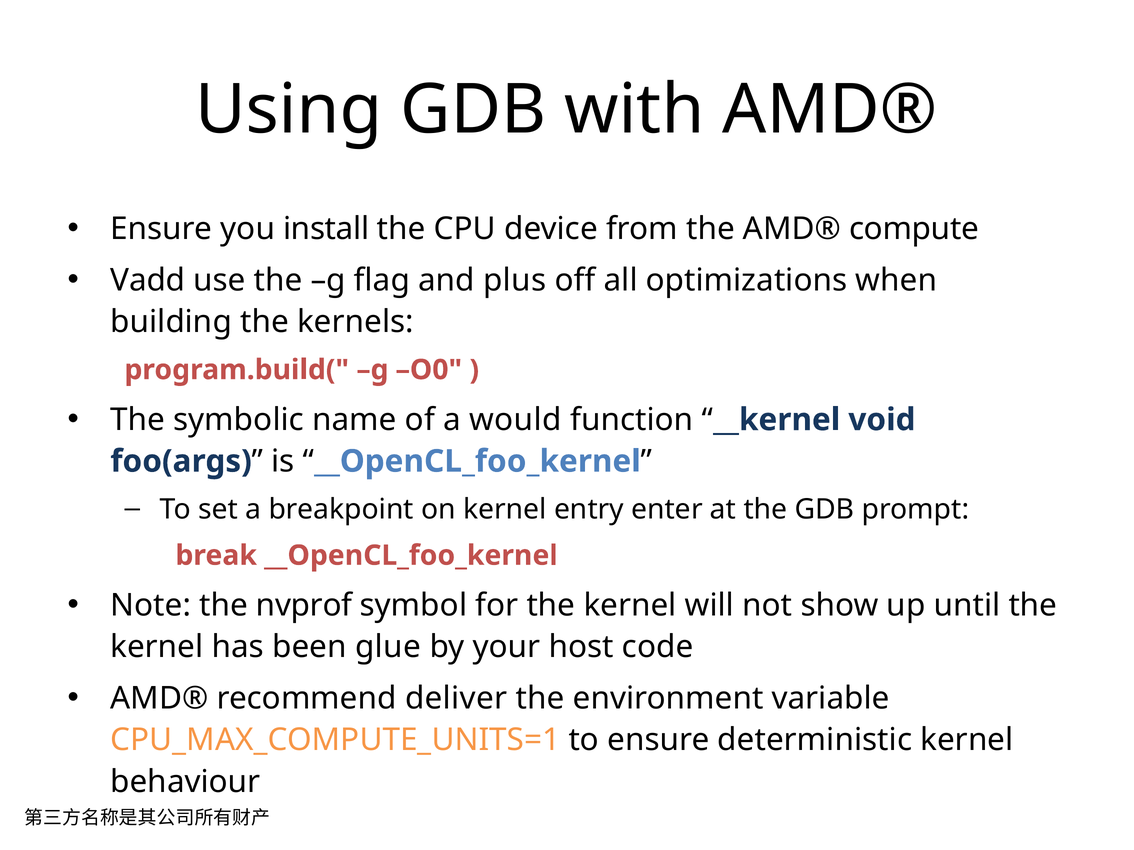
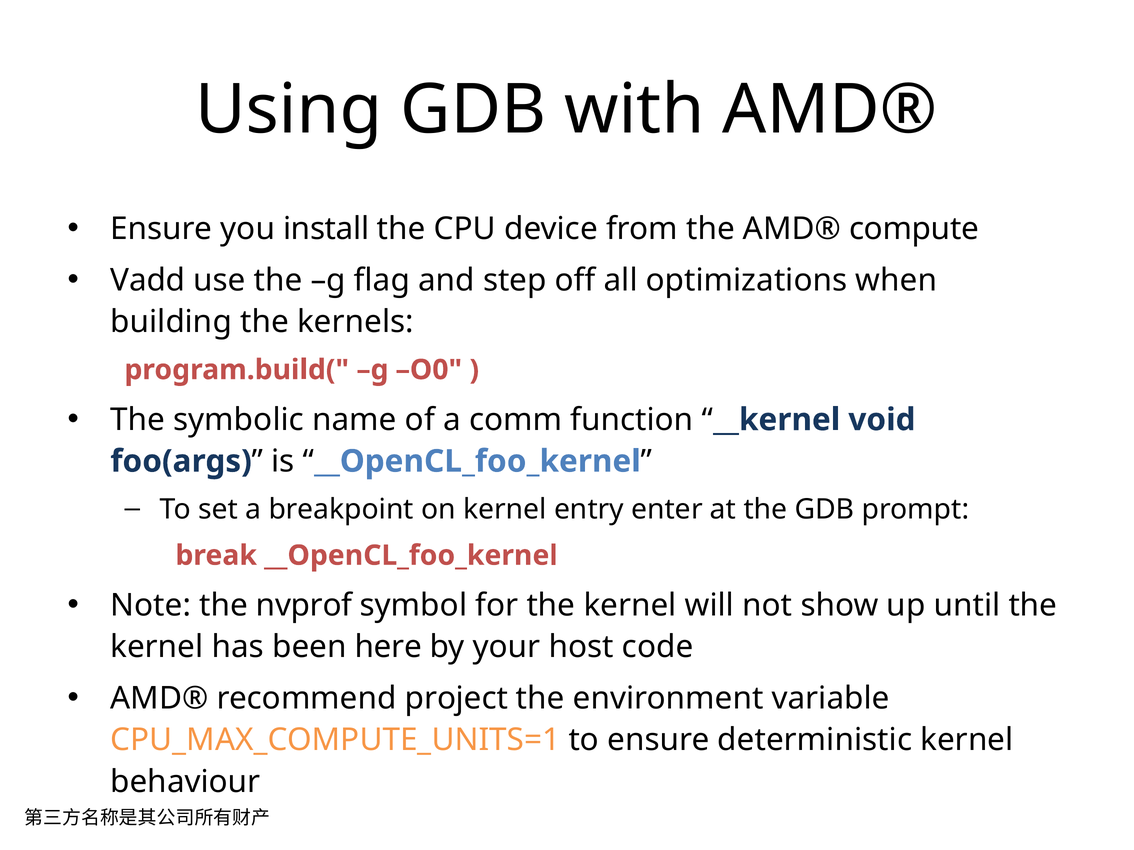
plus: plus -> step (515, 281)
would: would -> comm (516, 420)
glue: glue -> here (388, 647)
deliver: deliver -> project (456, 699)
